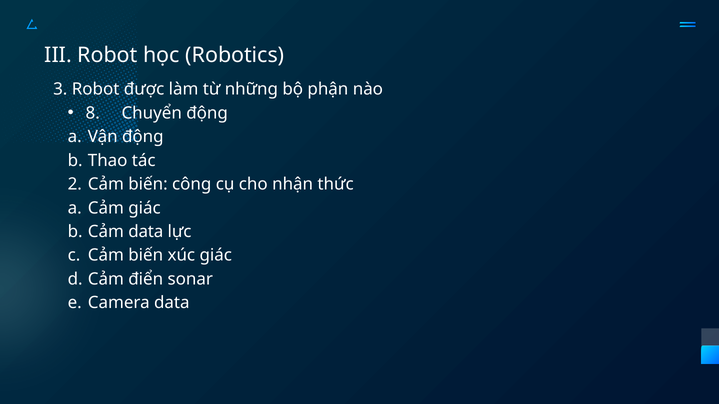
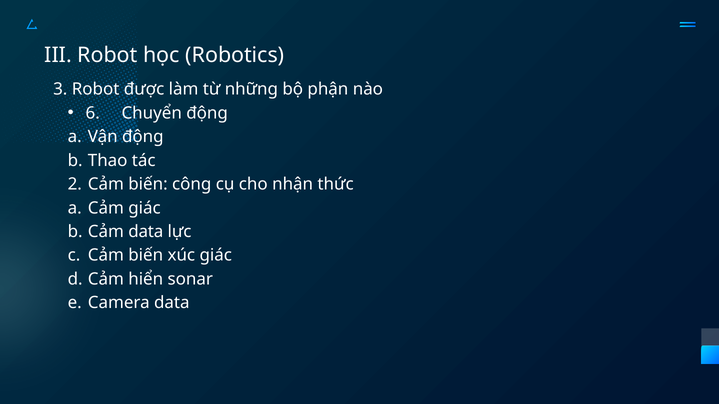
8: 8 -> 6 (93, 113)
điển: điển -> hiển (146, 279)
